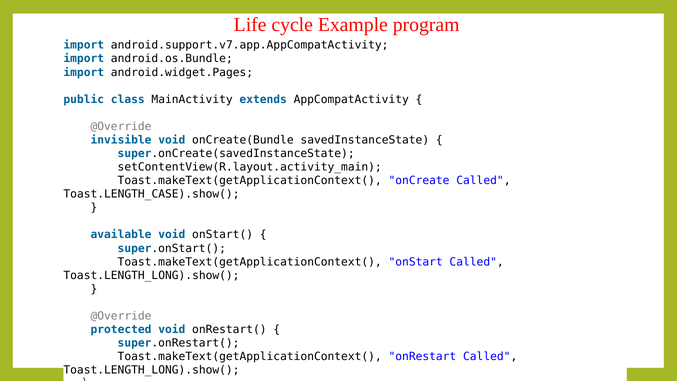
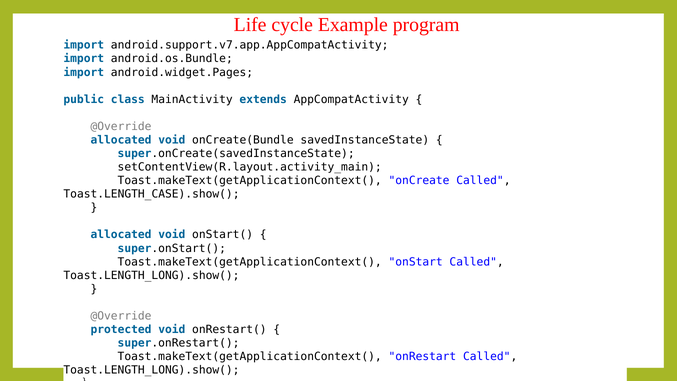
invisible: invisible -> allocated (121, 140)
available: available -> allocated (121, 235)
